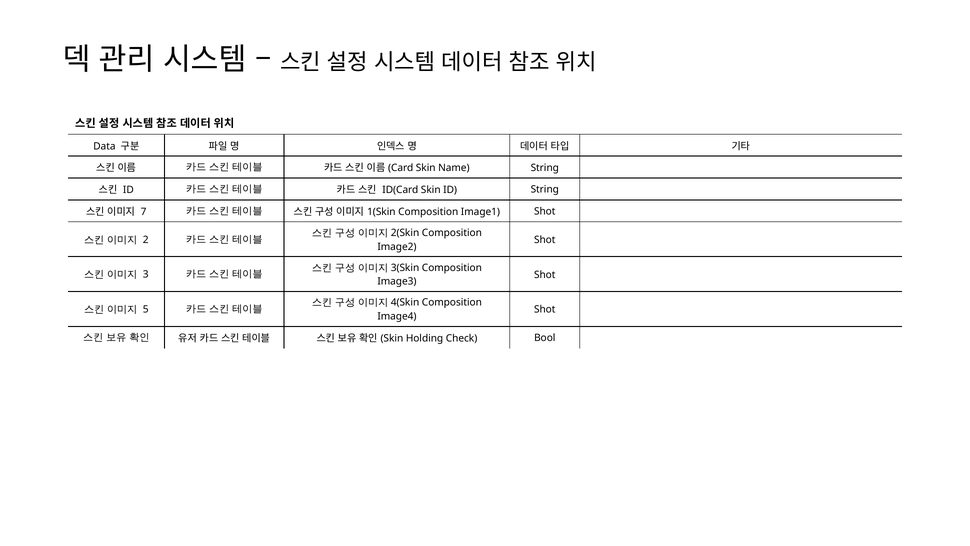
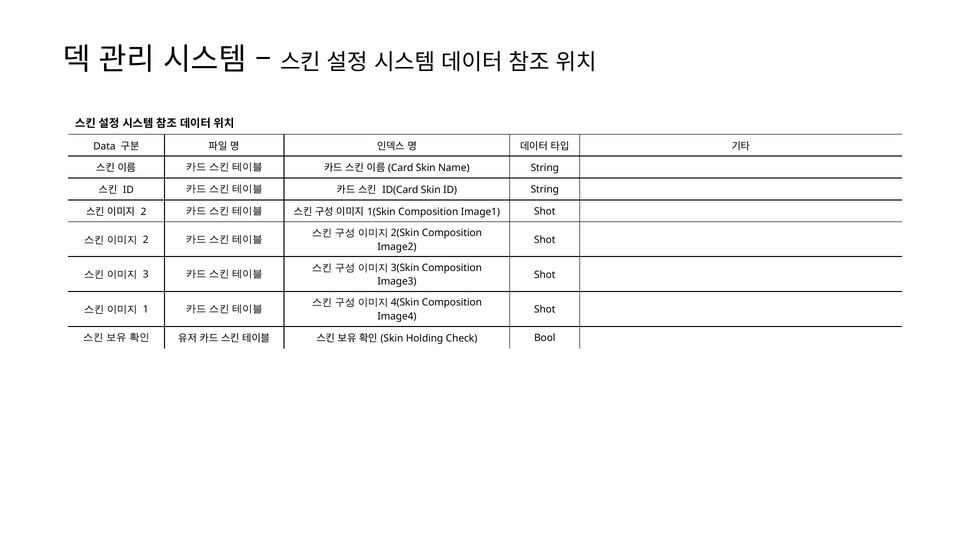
7: 7 -> 2 (144, 212)
5: 5 -> 1 (146, 309)
